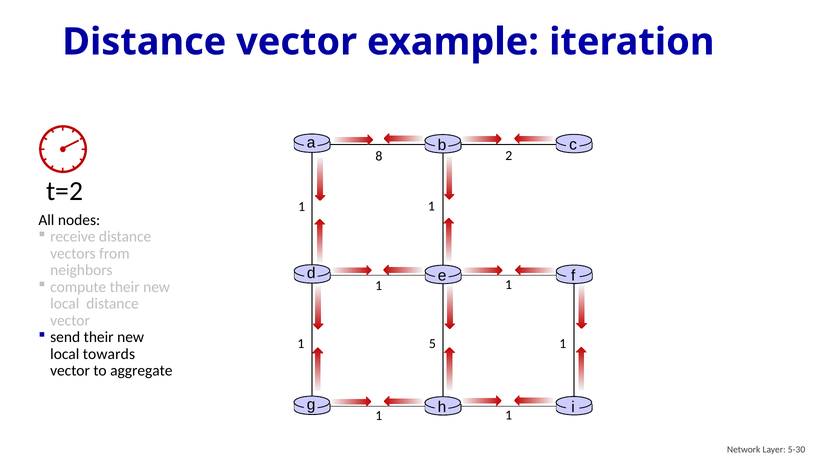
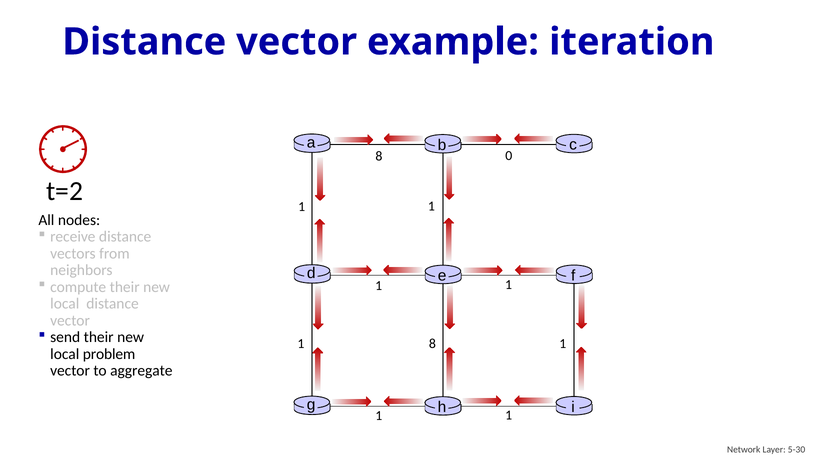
2: 2 -> 0 (509, 156)
5: 5 -> 8 (432, 344)
towards: towards -> problem (109, 354)
